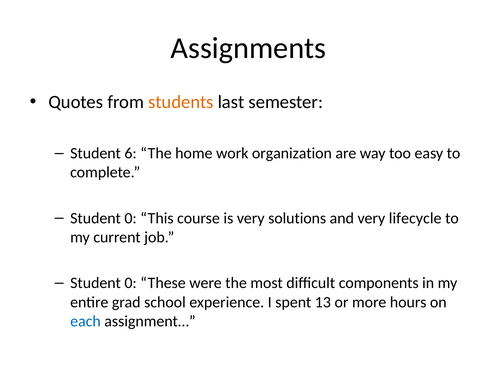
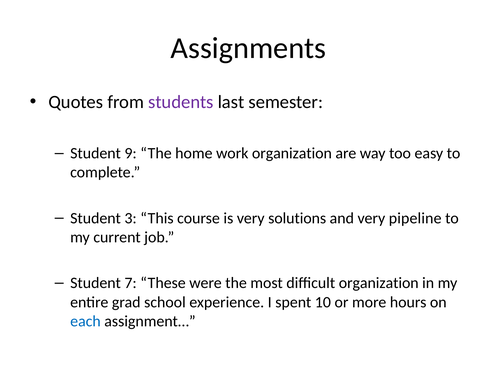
students colour: orange -> purple (181, 102)
6: 6 -> 9 (131, 153)
0: 0 -> 3 (131, 218)
lifecycle: lifecycle -> pipeline (415, 218)
0: 0 -> 7 (131, 283)
difficult components: components -> organization (379, 283)
13: 13 -> 10 (323, 302)
